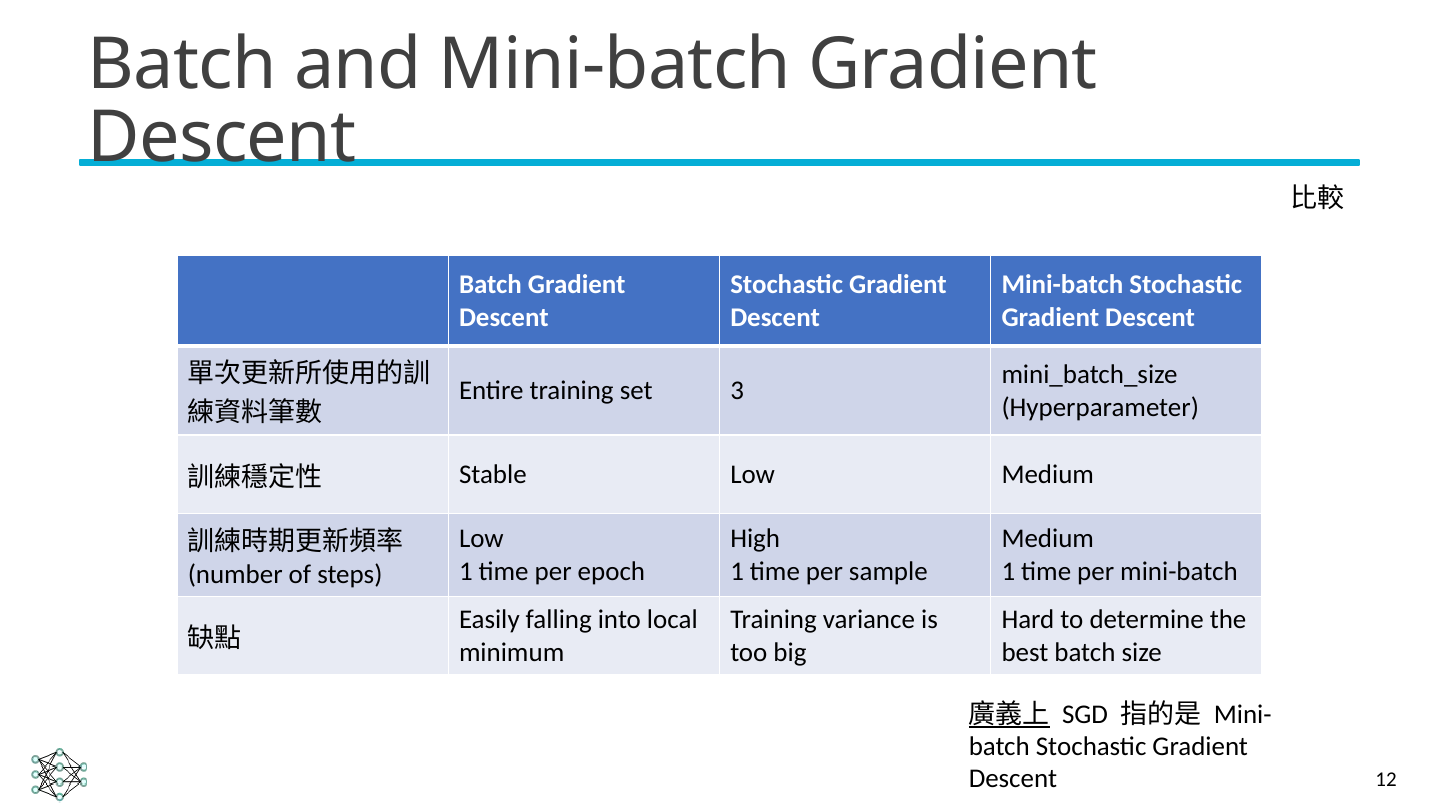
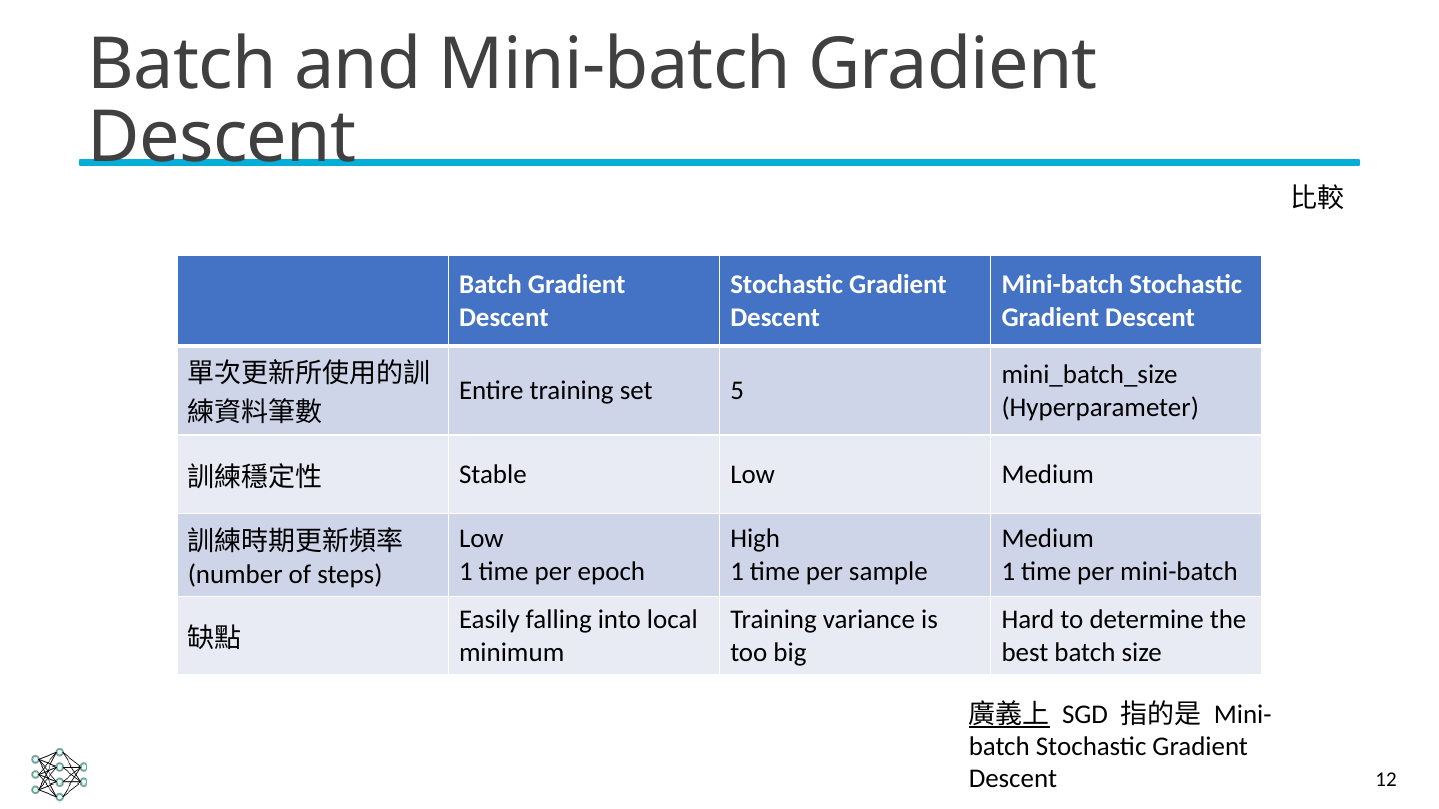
3: 3 -> 5 (737, 391)
